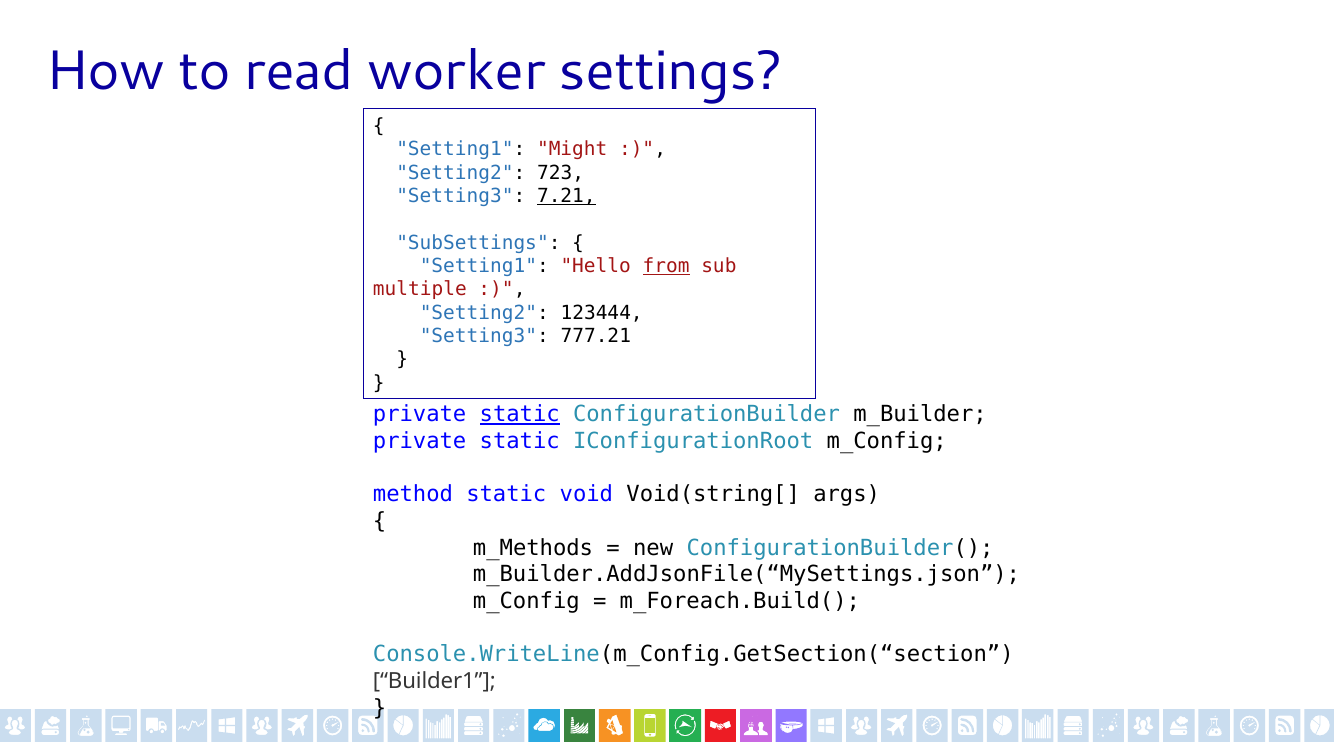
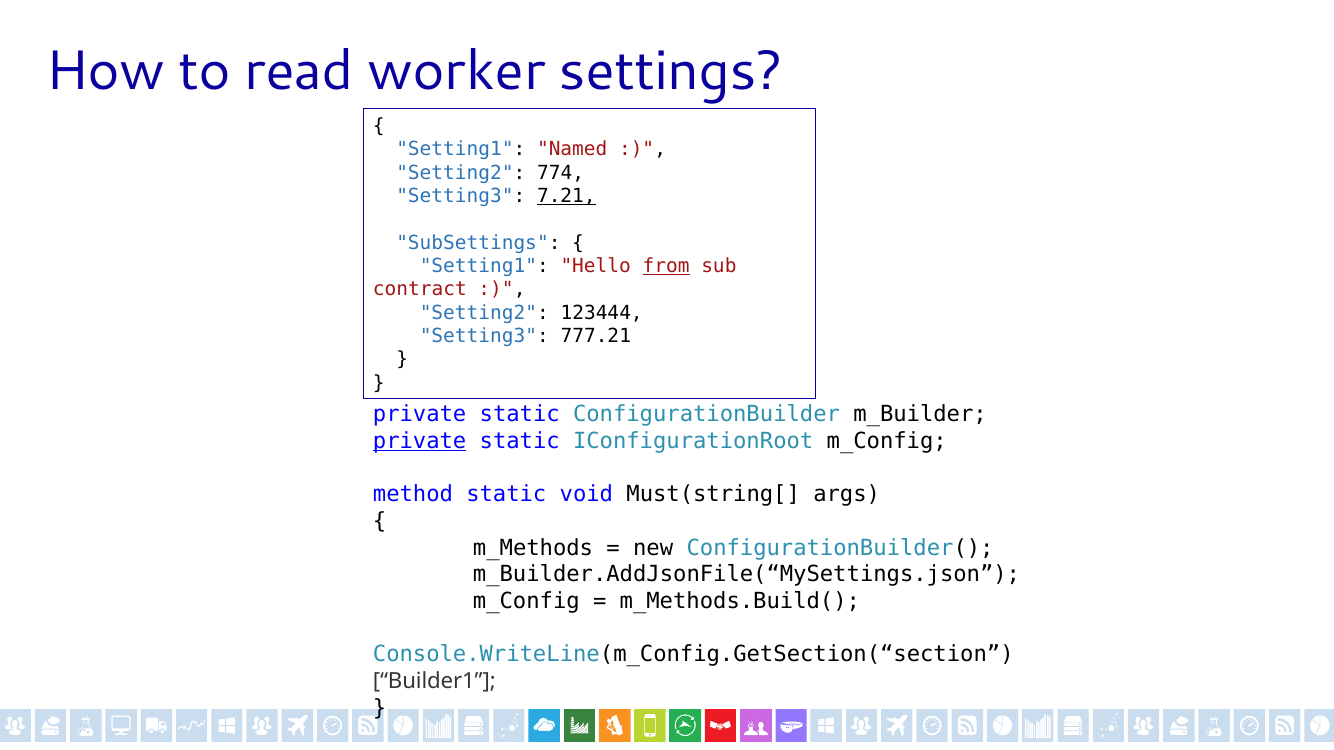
Might: Might -> Named (572, 149)
723: 723 -> 774 (561, 173)
multiple: multiple -> contract (420, 290)
static underline: present -> none (520, 415)
private underline: none -> present (420, 441)
Void(string[: Void(string[ -> Must(string[ (713, 495)
m_Foreach.Build(: m_Foreach.Build( -> m_Methods.Build( (740, 601)
